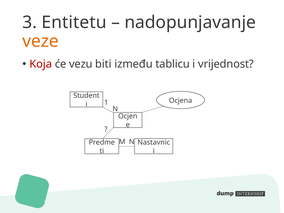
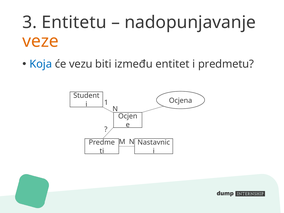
Koja colour: red -> blue (41, 64)
tablicu: tablicu -> entitet (173, 64)
vrijednost: vrijednost -> predmetu (226, 64)
